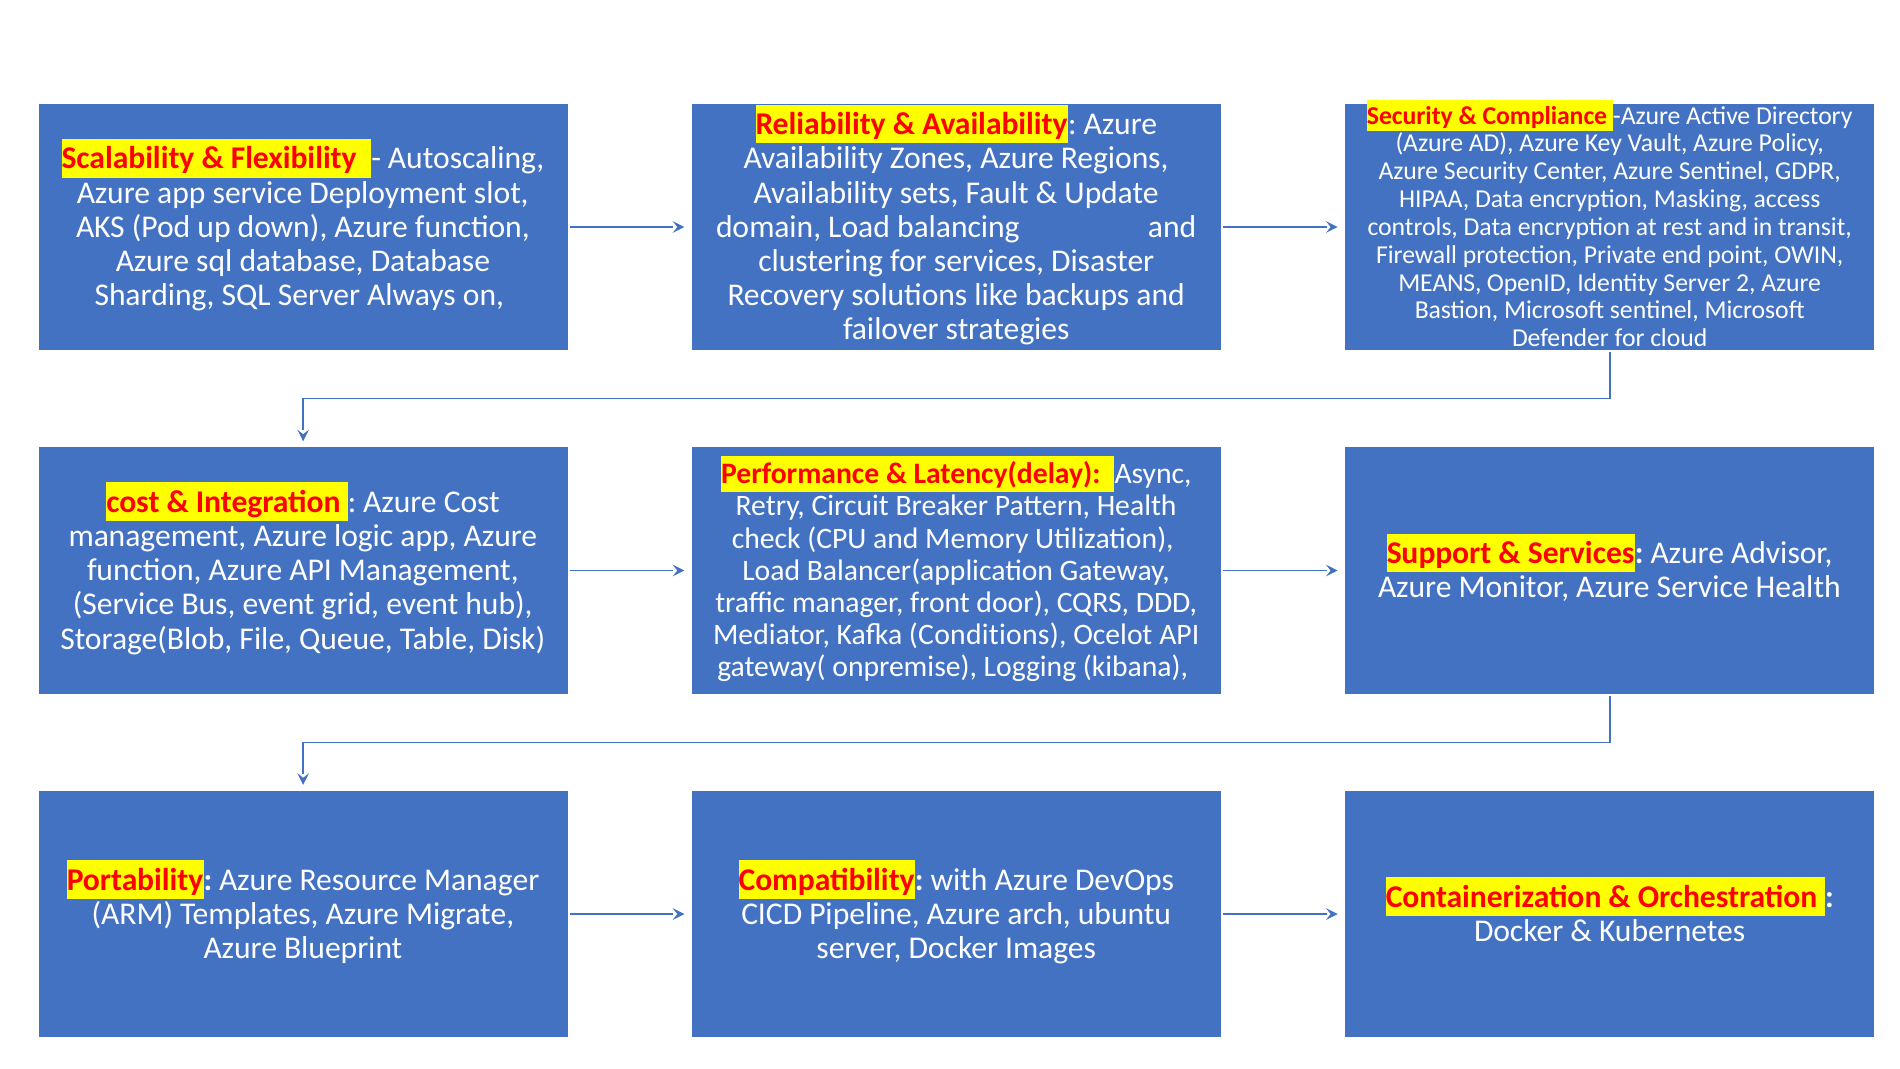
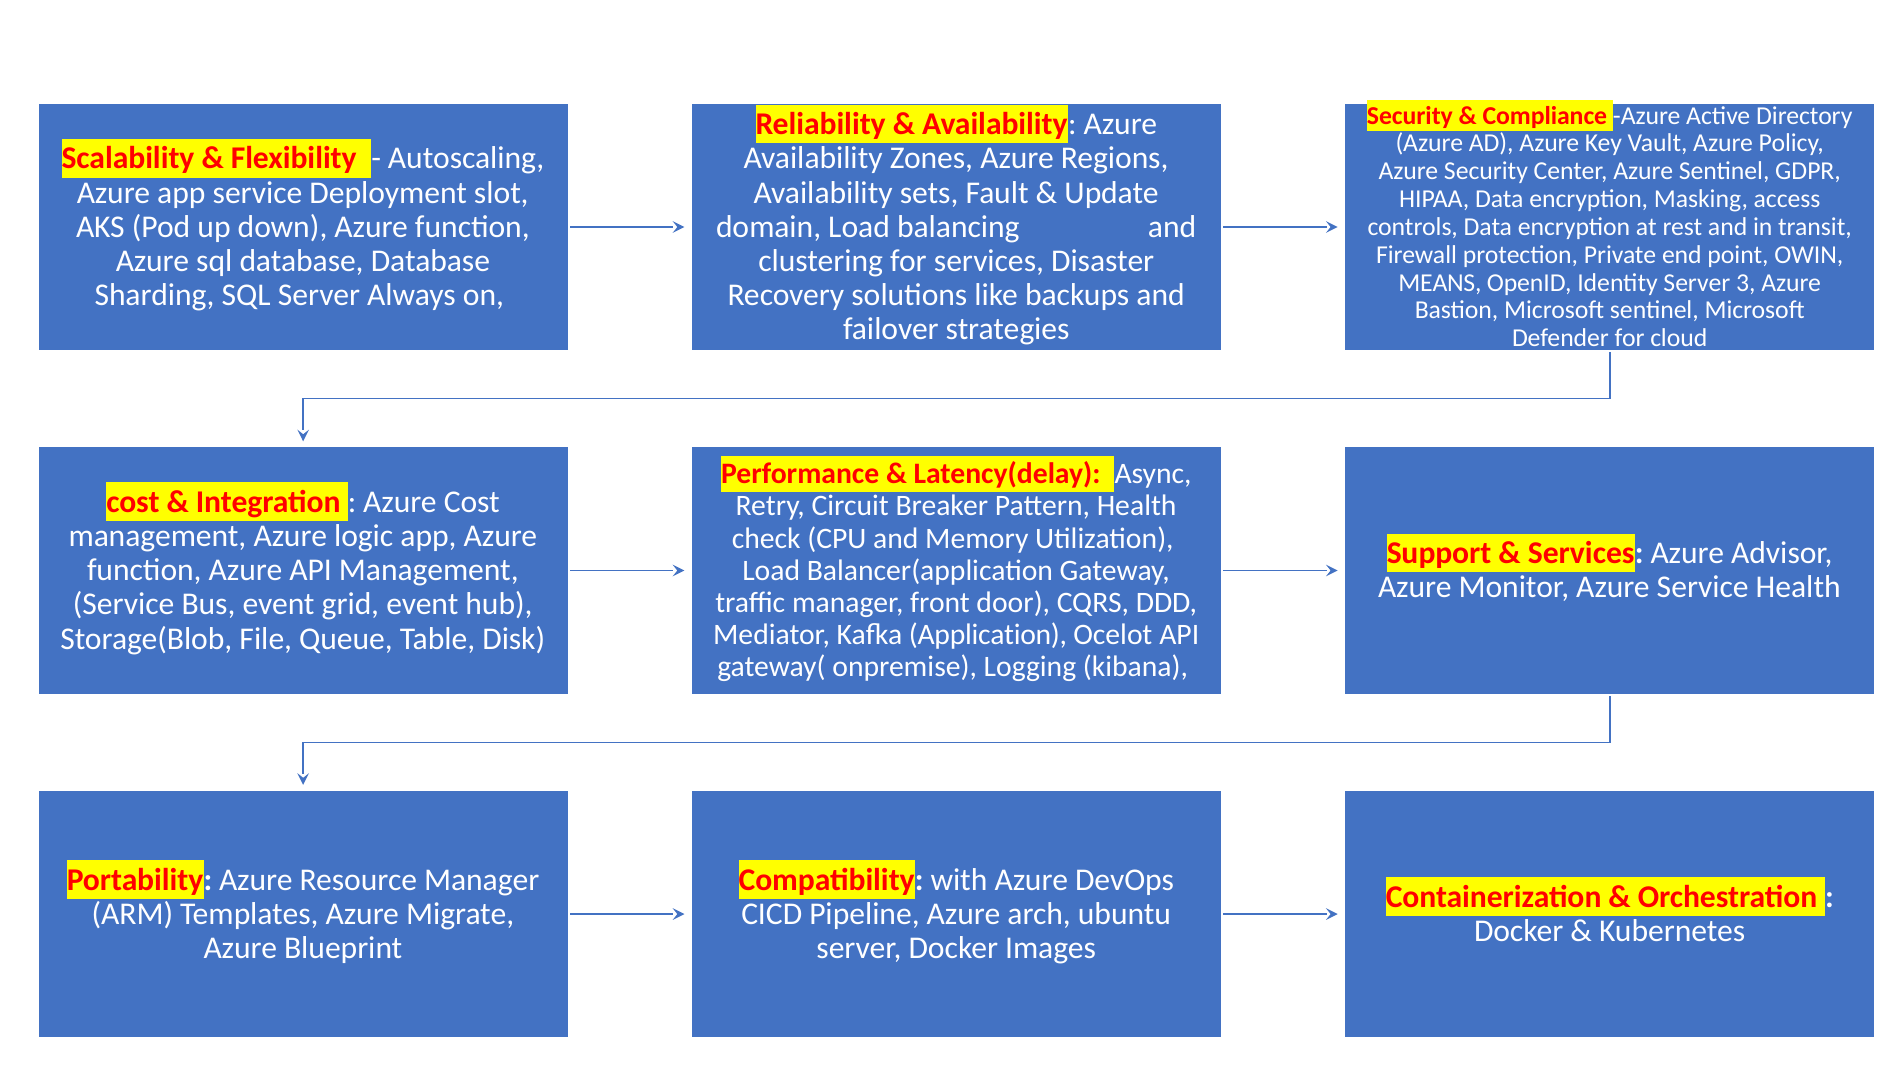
2: 2 -> 3 (1746, 283)
Conditions: Conditions -> Application (988, 634)
